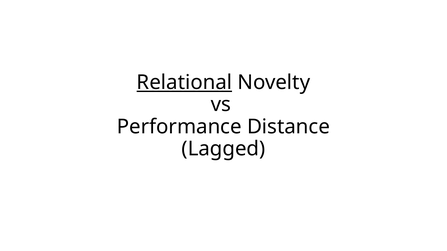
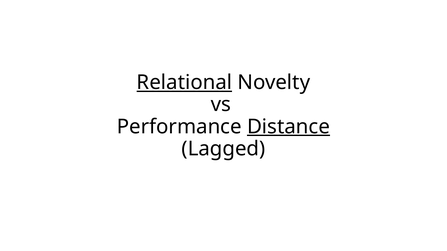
Distance underline: none -> present (289, 127)
